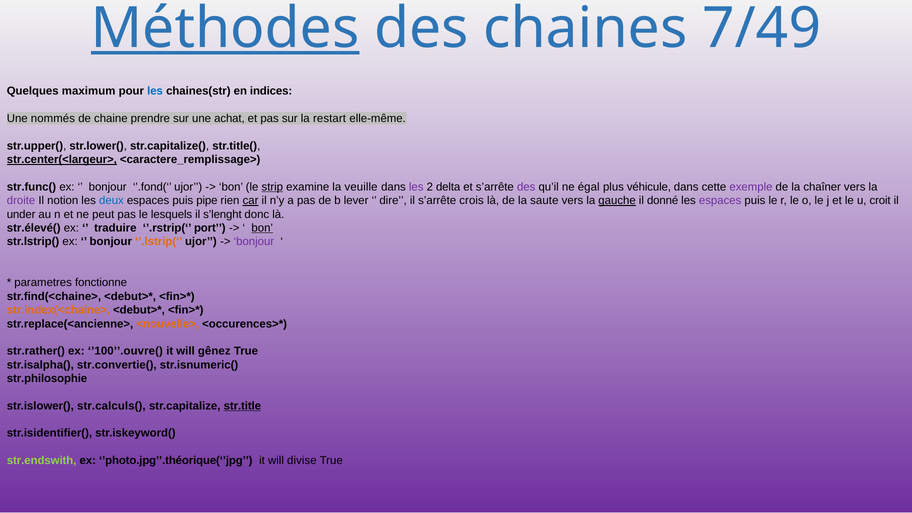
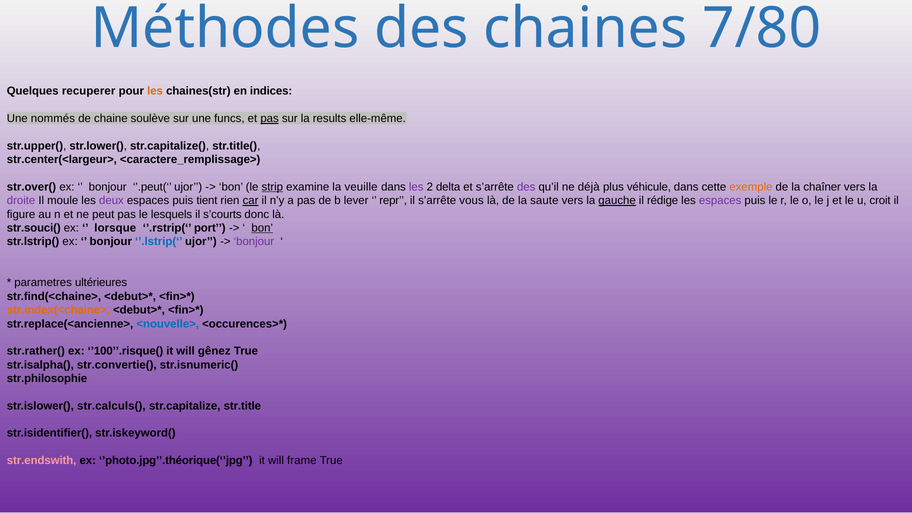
Méthodes underline: present -> none (225, 28)
7/49: 7/49 -> 7/80 (762, 28)
maximum: maximum -> recuperer (89, 91)
les colour: blue -> orange (155, 91)
prendre: prendre -> soulève (150, 119)
achat: achat -> funcs (229, 119)
pas underline: none -> present (270, 119)
restart: restart -> results (330, 119)
str.center(<largeur> underline: present -> none (62, 160)
str.func(: str.func( -> str.over( (31, 187)
’.fond(‘: ’.fond(‘ -> ’.peut(‘ (152, 187)
égal: égal -> déjà (589, 187)
exemple colour: purple -> orange (751, 187)
notion: notion -> moule (63, 201)
deux colour: blue -> purple (111, 201)
pipe: pipe -> tient (207, 201)
dire: dire -> repr (393, 201)
crois: crois -> vous (472, 201)
donné: donné -> rédige (663, 201)
under: under -> figure (21, 214)
s’lenght: s’lenght -> s’courts (222, 214)
str.élevé(: str.élevé( -> str.souci( (34, 228)
traduire: traduire -> lorsque (115, 228)
’.lstrip(‘ colour: orange -> blue (159, 242)
fonctionne: fonctionne -> ultérieures (101, 283)
<nouvelle> colour: orange -> blue (168, 324)
’100’’.ouvre(: ’100’’.ouvre( -> ’100’’.risque( (125, 351)
str.title underline: present -> none (242, 406)
str.endswith colour: light green -> pink (42, 461)
divise: divise -> frame (302, 461)
